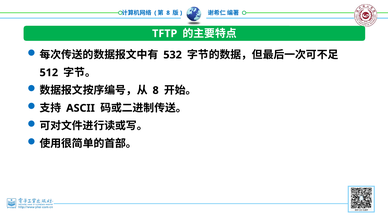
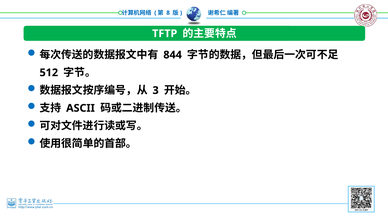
532: 532 -> 844 (173, 55)
8: 8 -> 3 (156, 90)
